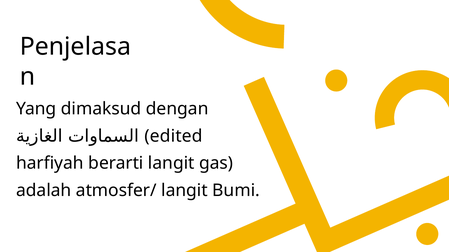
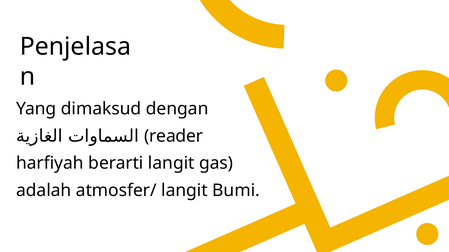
edited: edited -> reader (174, 136)
